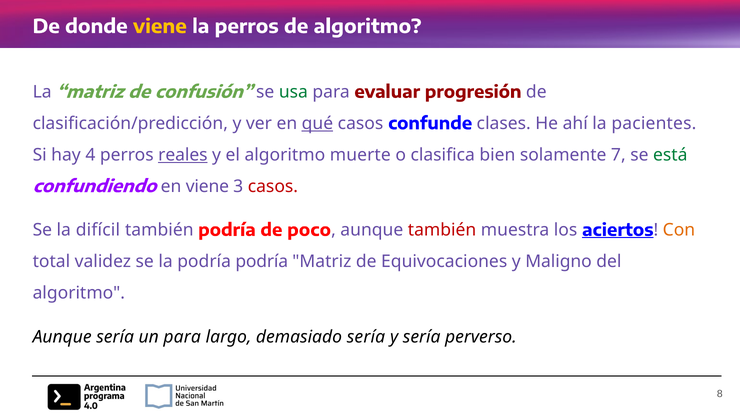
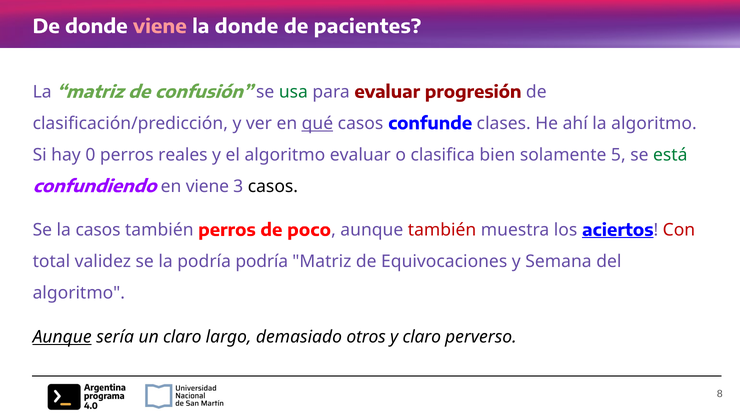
viene colour: yellow -> pink (160, 27)
la perros: perros -> donde (246, 27)
de algoritmo: algoritmo -> pacientes (367, 27)
la pacientes: pacientes -> algoritmo (654, 124)
4: 4 -> 0 (90, 155)
reales underline: present -> none (183, 155)
algoritmo muerte: muerte -> evaluar (360, 155)
7: 7 -> 5 (618, 155)
casos colour: red -> black (273, 187)
la difícil: difícil -> casos (98, 230)
también podría: podría -> perros (227, 230)
Con colour: orange -> red (679, 230)
Maligno: Maligno -> Semana (558, 262)
Aunque underline: none -> present (62, 337)
un para: para -> claro (182, 337)
demasiado sería: sería -> otros (366, 337)
y sería: sería -> claro (422, 337)
